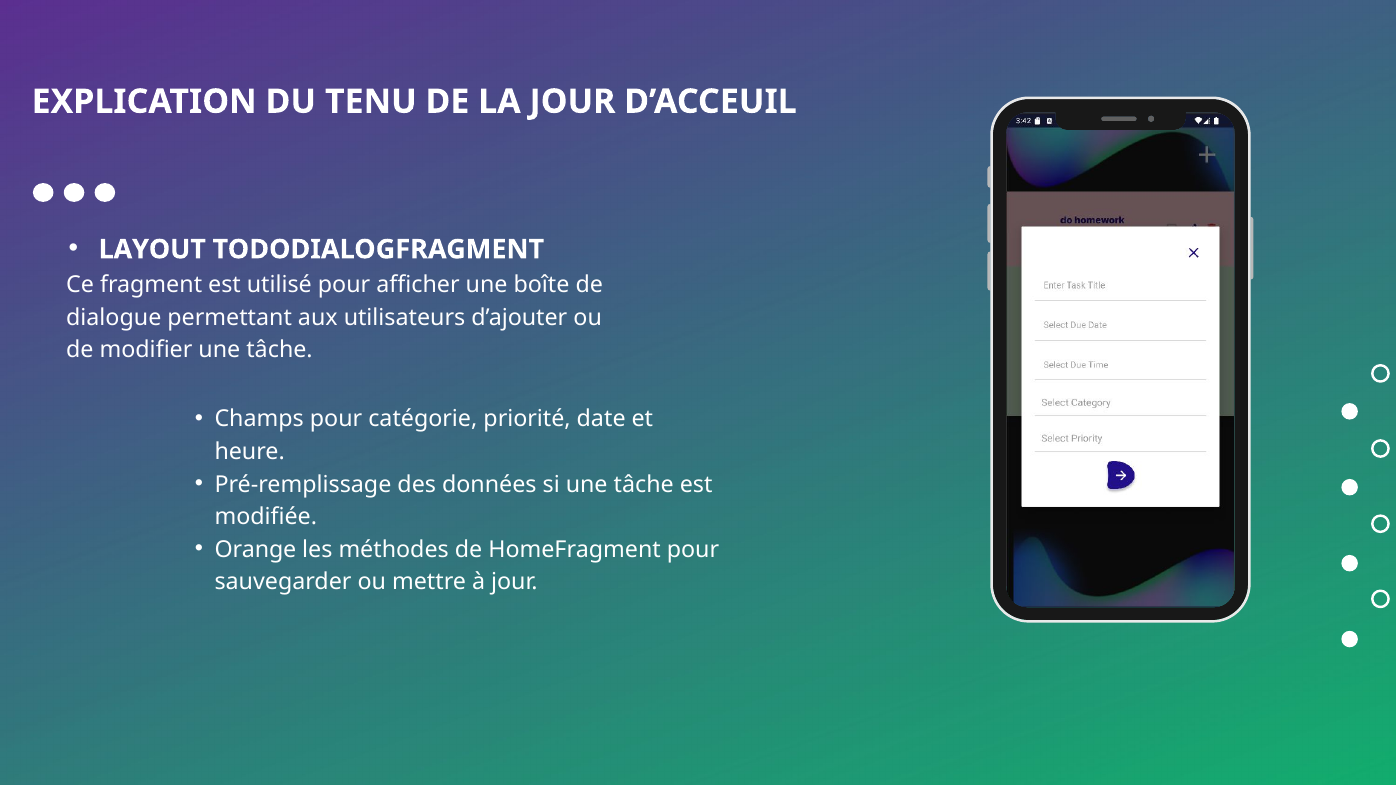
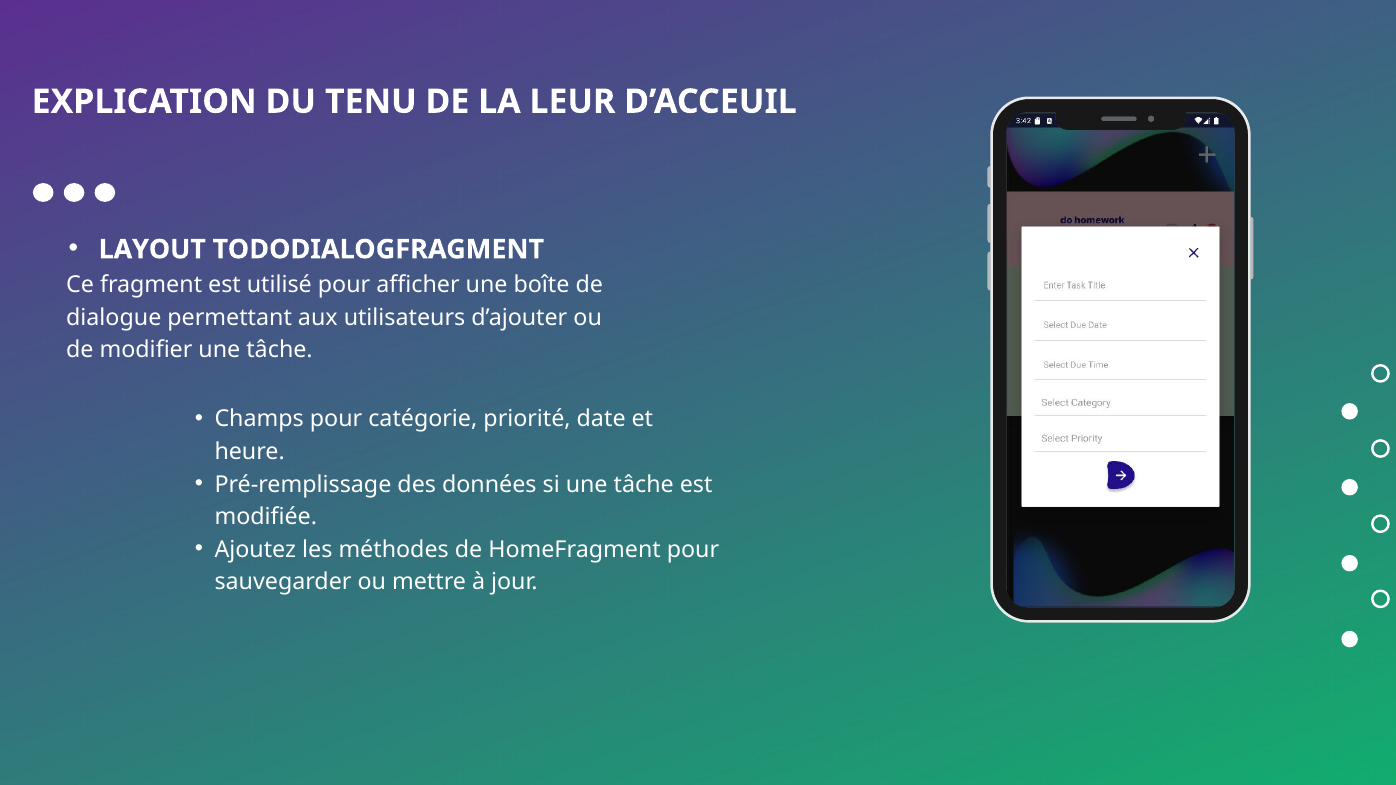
LA JOUR: JOUR -> LEUR (572, 102)
Orange: Orange -> Ajoutez (255, 550)
